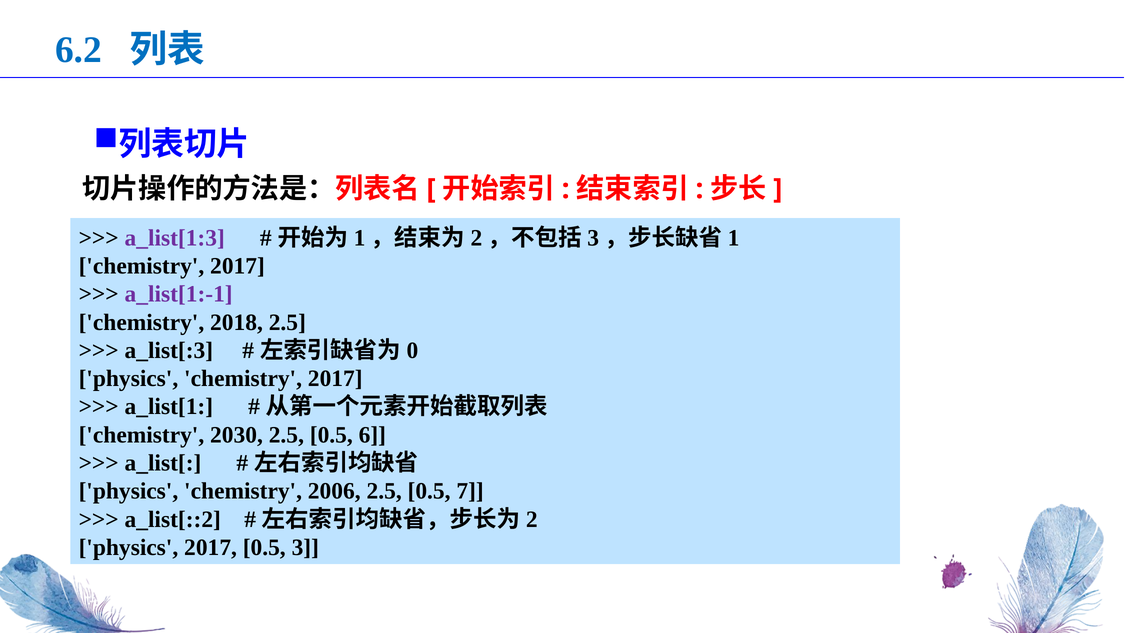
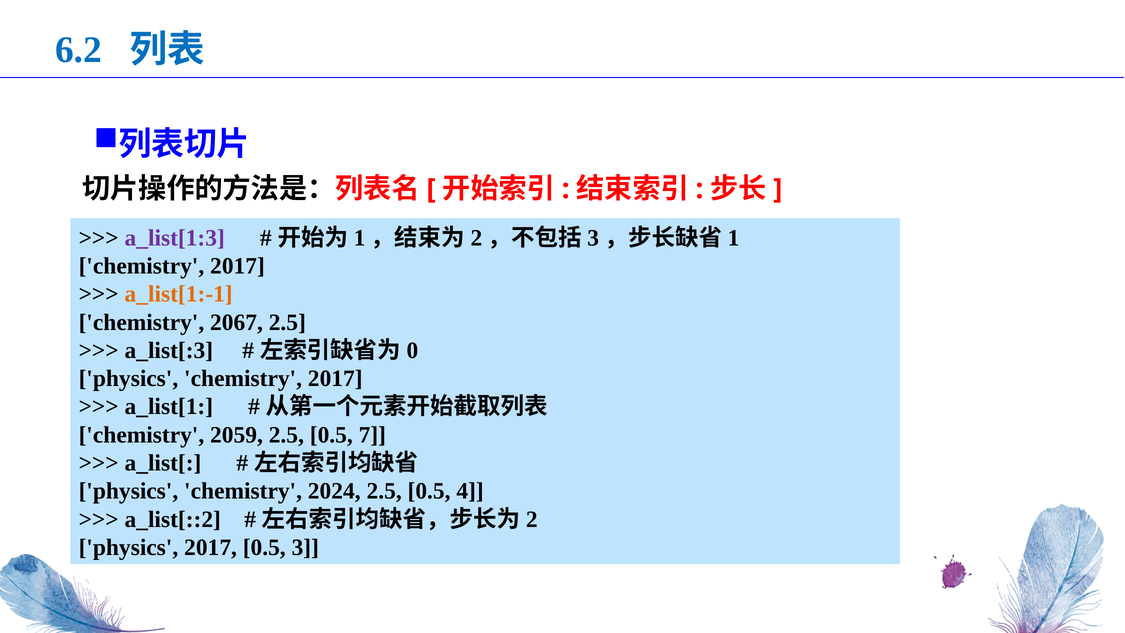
a_list[1:-1 colour: purple -> orange (179, 294)
2018: 2018 -> 2067 (236, 322)
2030: 2030 -> 2059 (236, 435)
6: 6 -> 7 (372, 435)
2006: 2006 -> 2024 (334, 491)
7: 7 -> 4 (470, 491)
